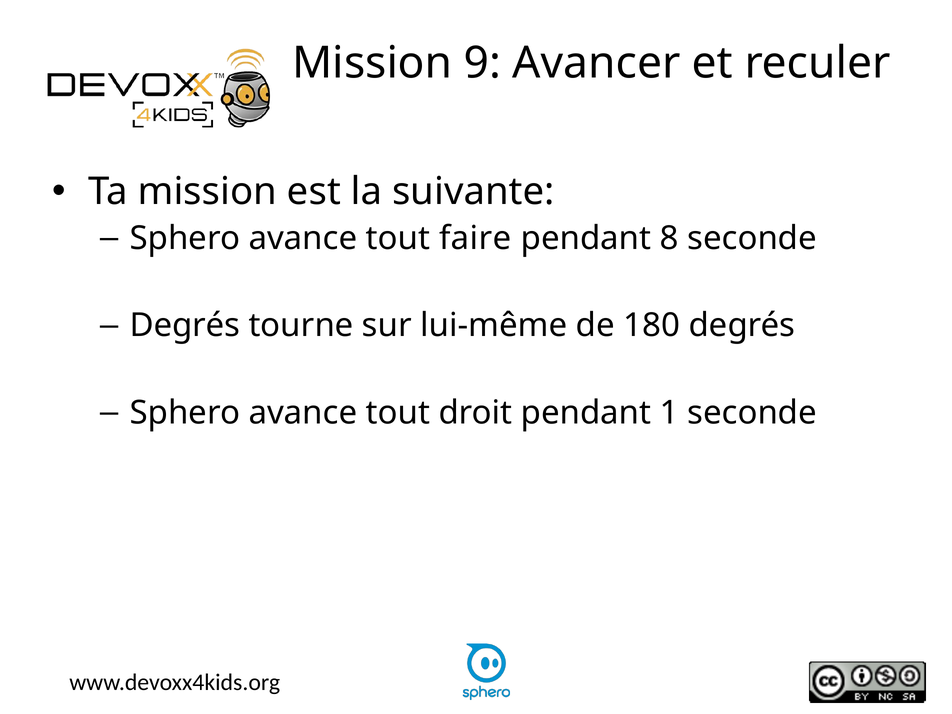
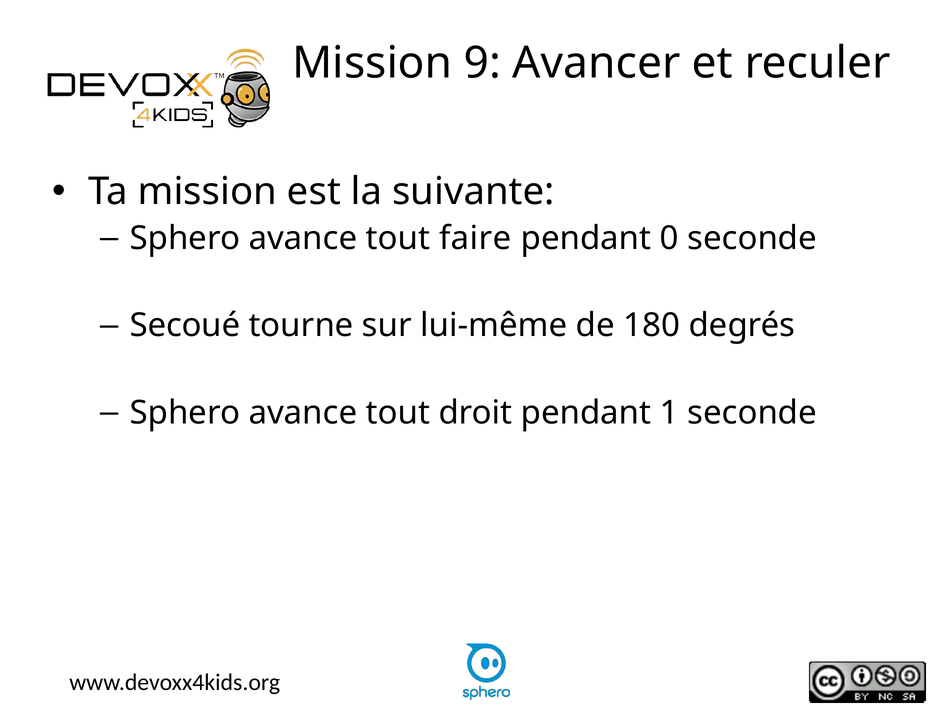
8: 8 -> 0 (669, 238)
Degrés: Degrés -> Secoué (185, 326)
